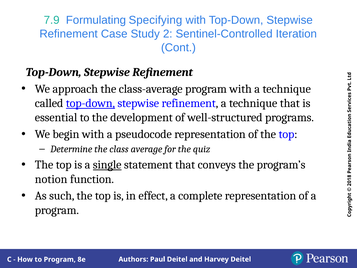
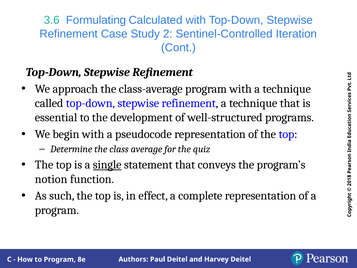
7.9: 7.9 -> 3.6 (52, 20)
Specifying: Specifying -> Calculated (155, 20)
top-down underline: present -> none (90, 103)
